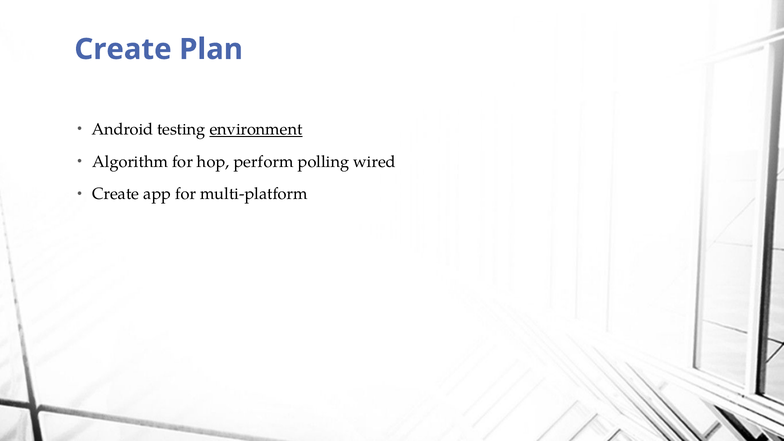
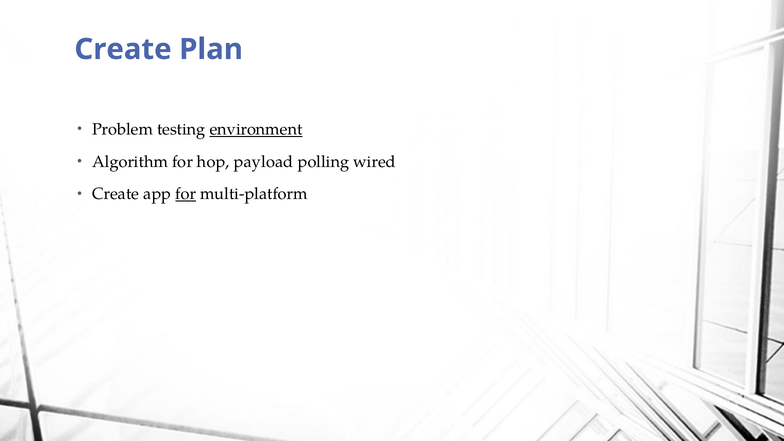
Android: Android -> Problem (123, 129)
perform: perform -> payload (264, 162)
for underline: none -> present (186, 194)
